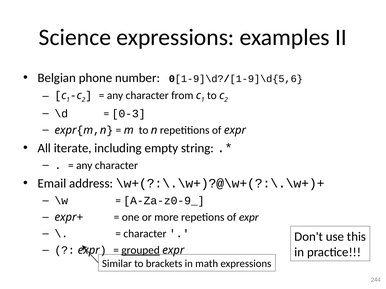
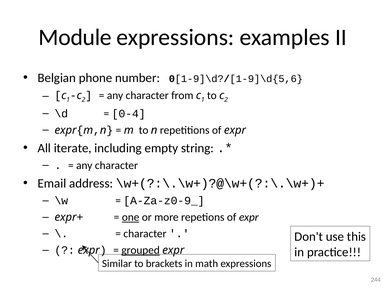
Science: Science -> Module (75, 37)
0-3: 0-3 -> 0-4 (129, 114)
one underline: none -> present (131, 218)
